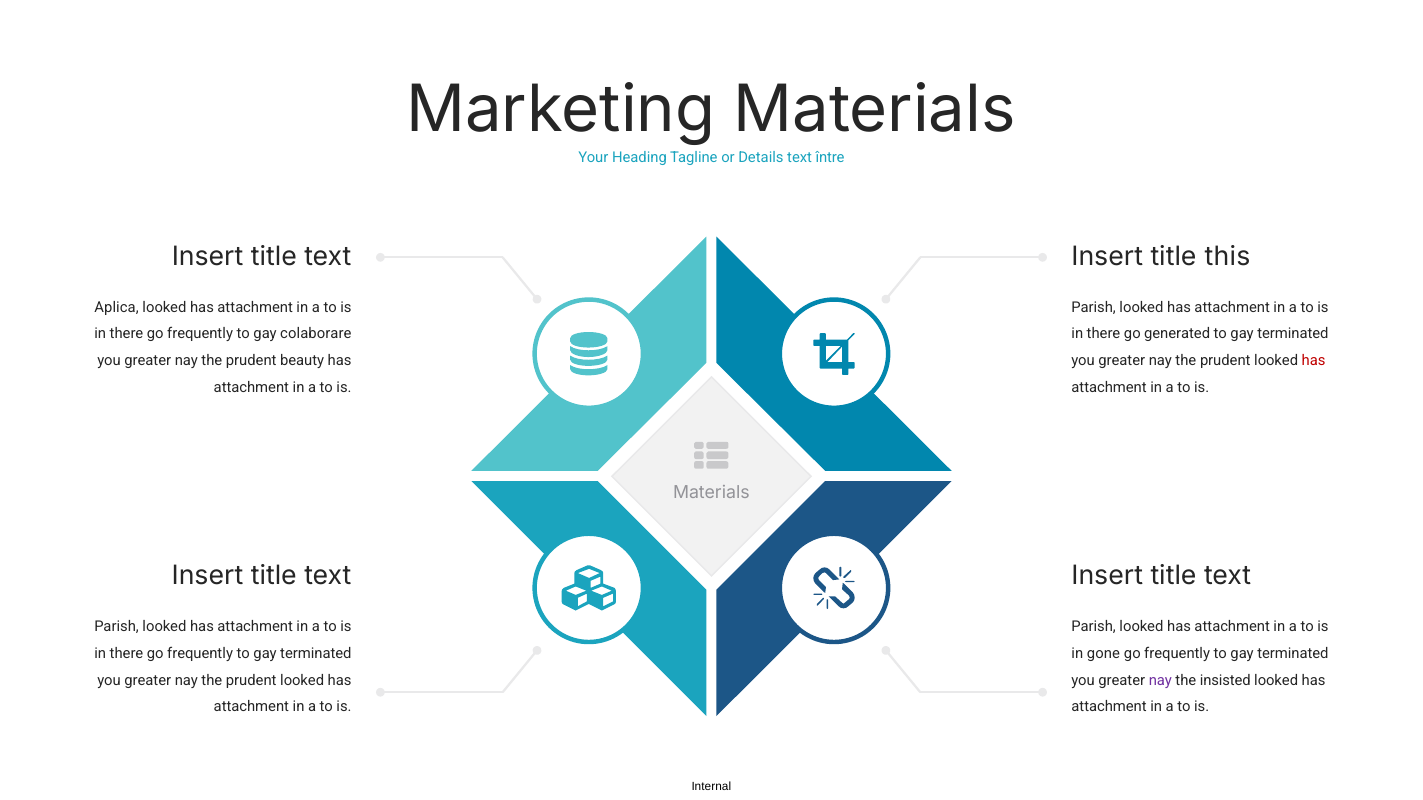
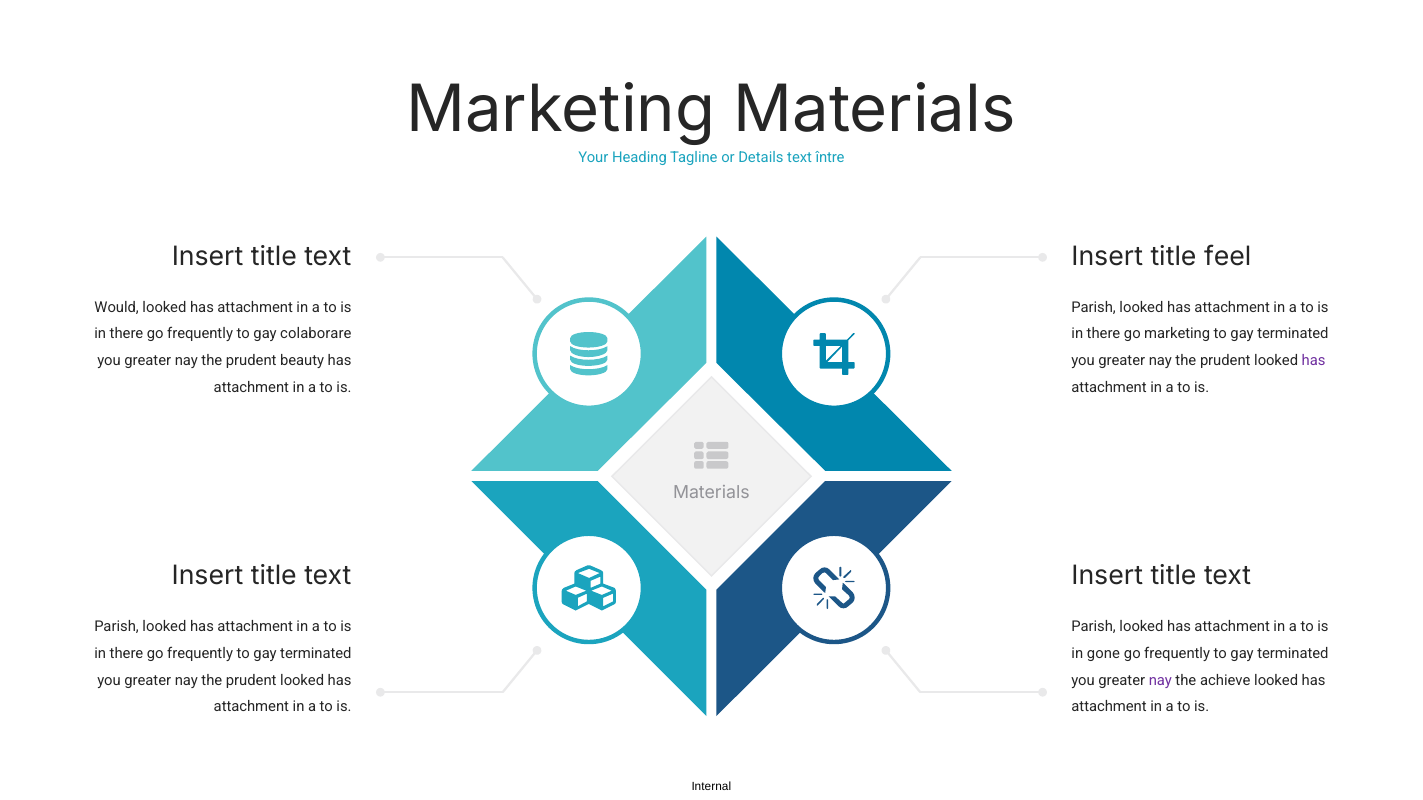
this: this -> feel (1228, 257)
Aplica: Aplica -> Would (117, 308)
go generated: generated -> marketing (1177, 334)
has colour: red -> purple (1314, 361)
insisted: insisted -> achieve (1225, 681)
